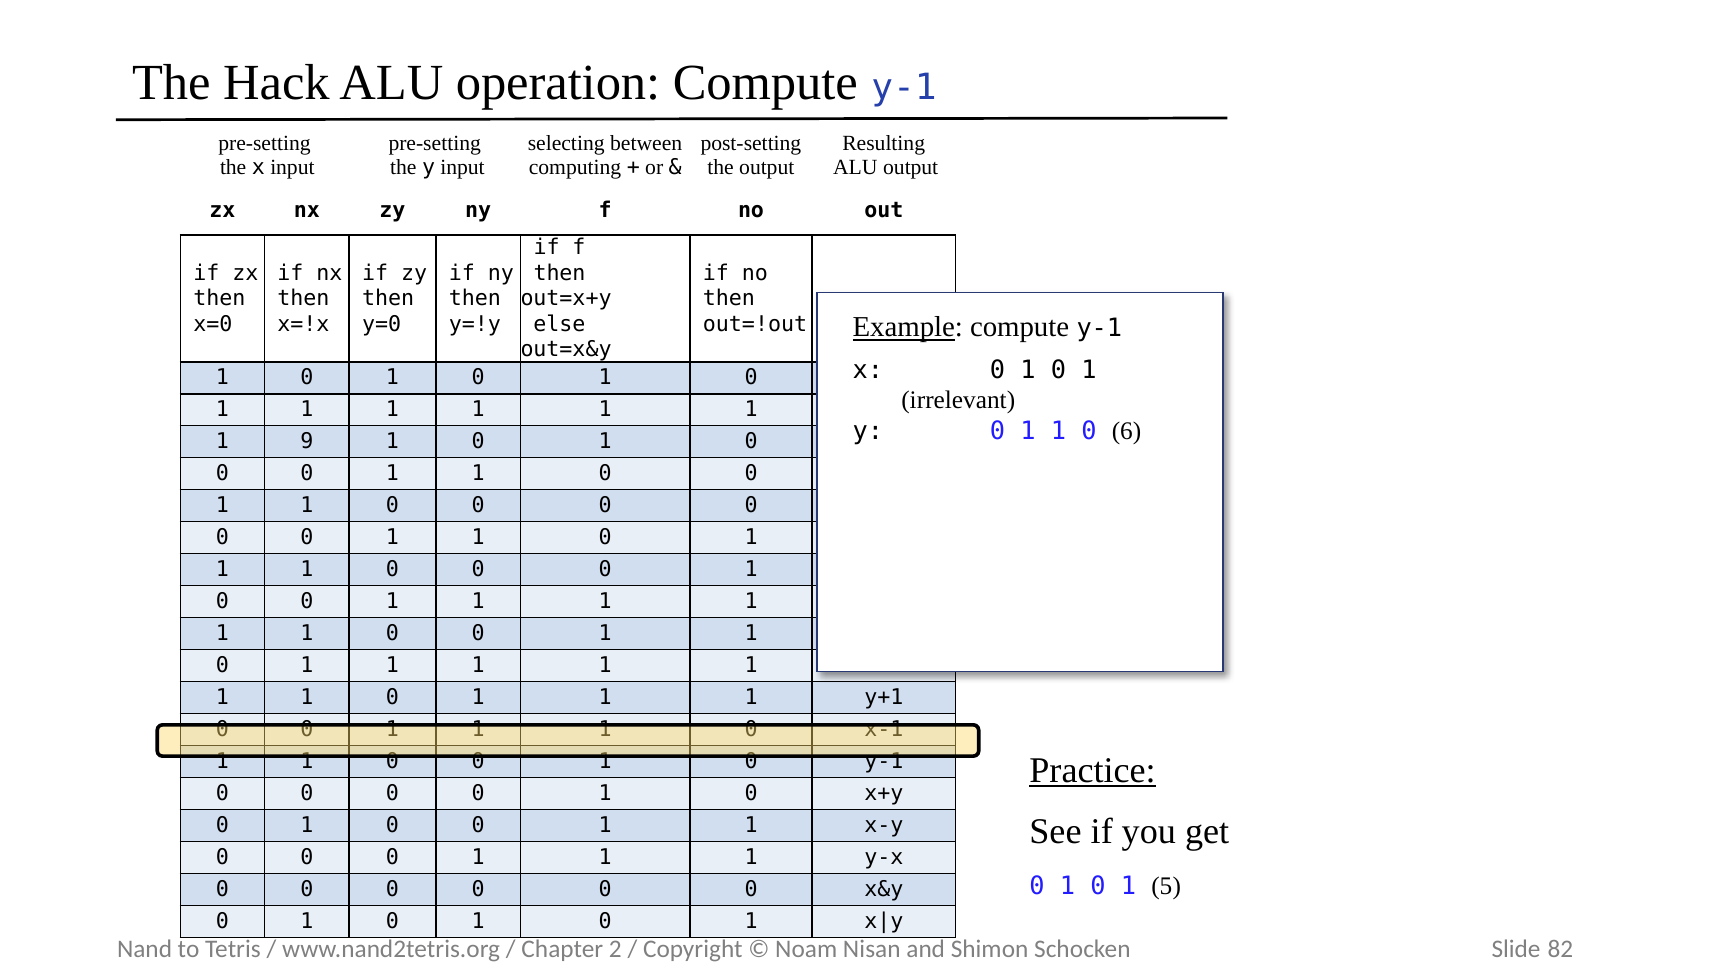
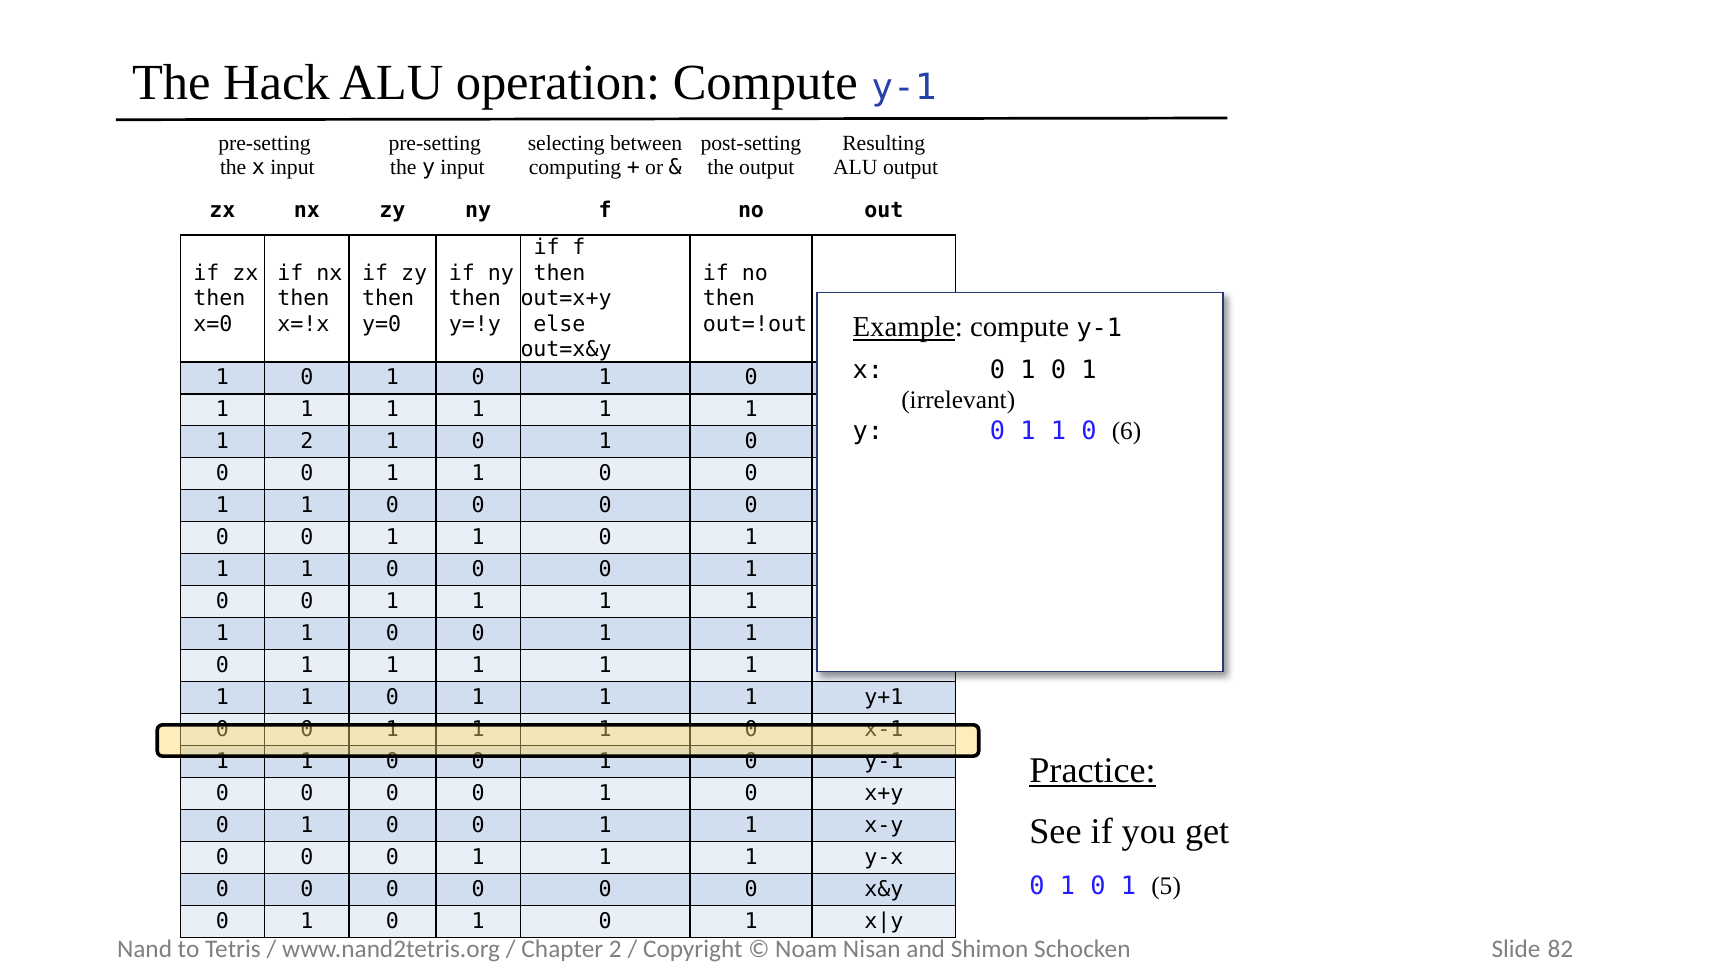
1 9: 9 -> 2 (307, 442)
